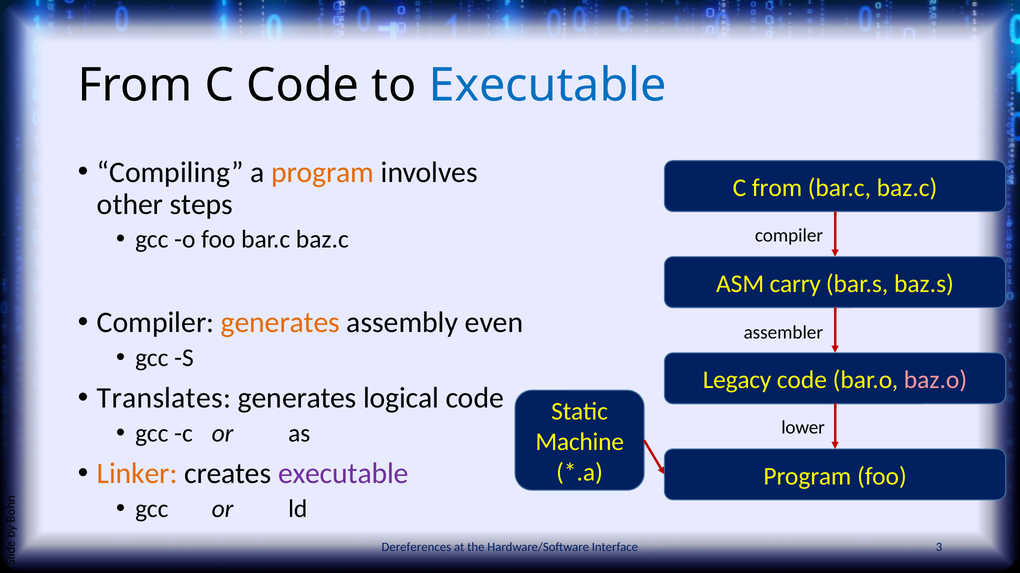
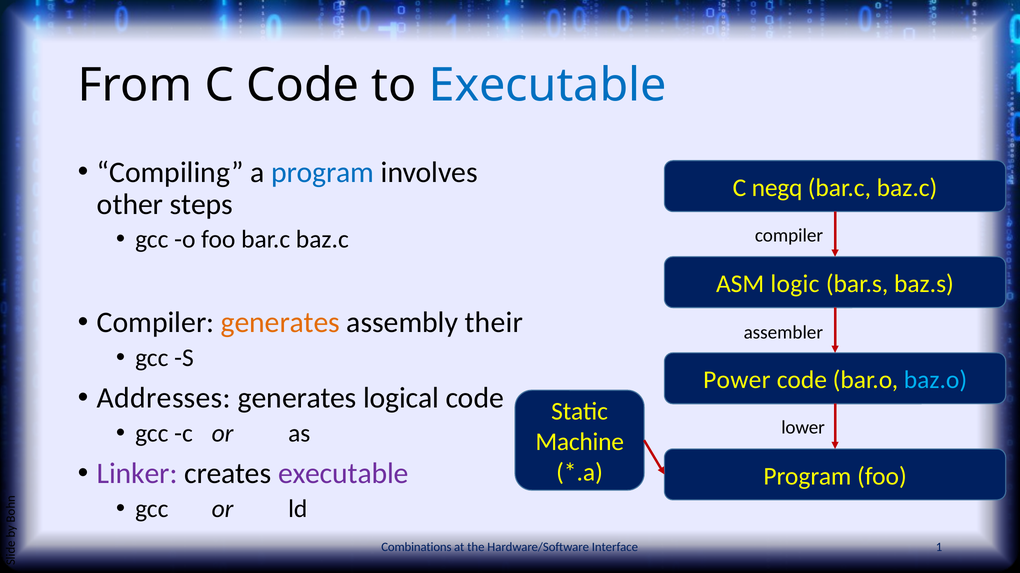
program colour: orange -> blue (323, 172)
C from: from -> negq (777, 188)
carry: carry -> logic (795, 284)
even: even -> their (494, 323)
Legacy: Legacy -> Power (737, 381)
baz.o colour: pink -> light blue (935, 381)
Translates: Translates -> Addresses (164, 399)
Linker colour: orange -> purple (137, 474)
Dereferences: Dereferences -> Combinations (416, 548)
3: 3 -> 1 (939, 548)
